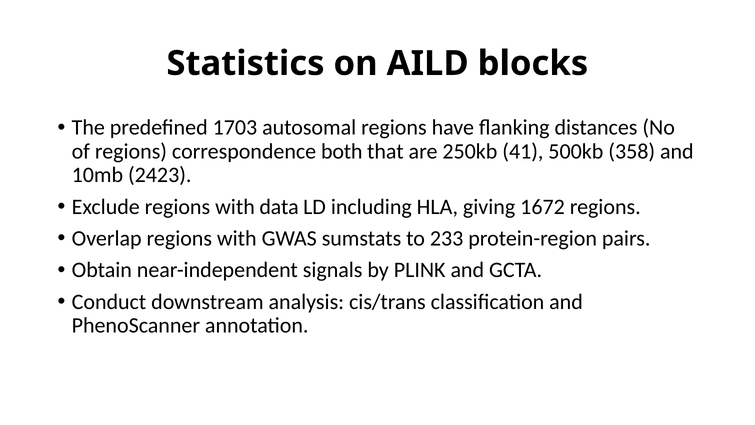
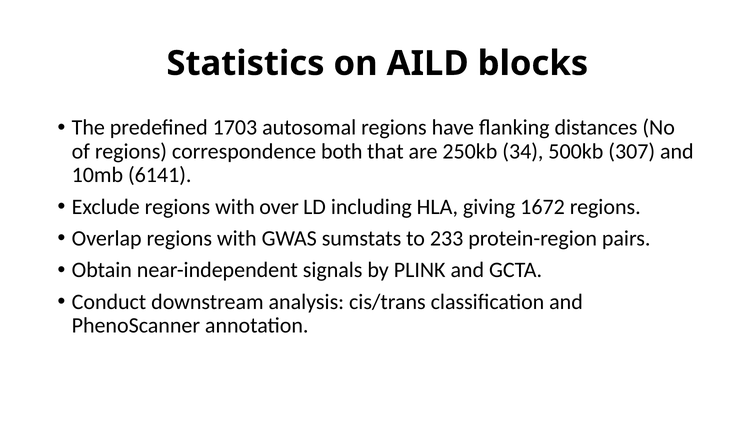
41: 41 -> 34 (523, 151)
358: 358 -> 307 (632, 151)
2423: 2423 -> 6141 (160, 175)
data: data -> over (279, 207)
